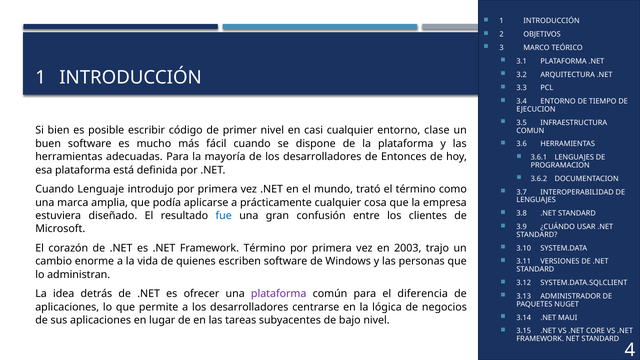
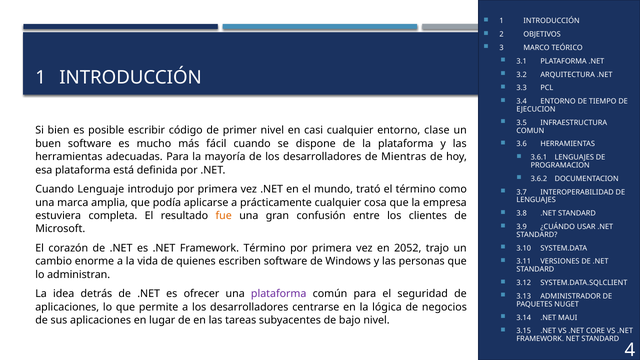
Entonces: Entonces -> Mientras (404, 157)
diseñado: diseñado -> completa (113, 216)
fue colour: blue -> orange (224, 216)
2003: 2003 -> 2052 (408, 248)
diferencia: diferencia -> seguridad (423, 294)
